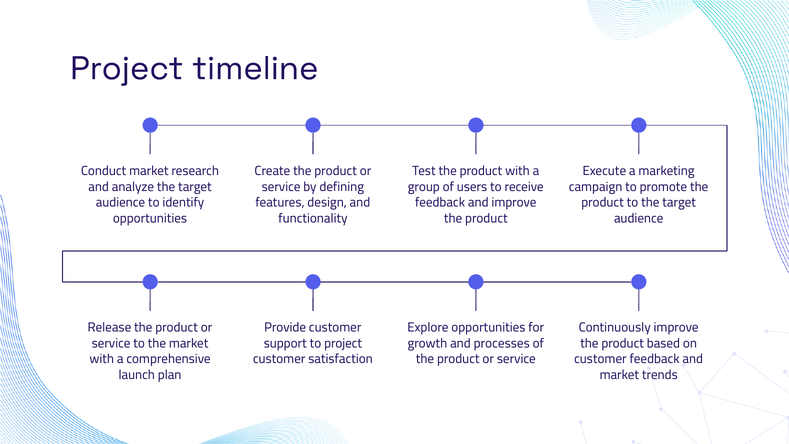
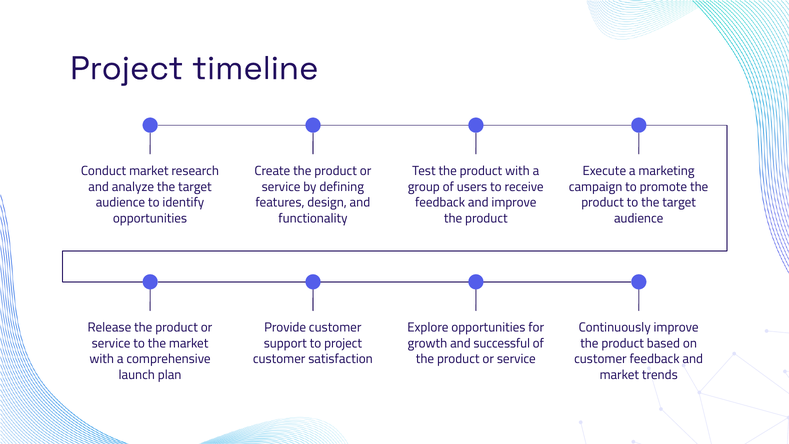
processes: processes -> successful (502, 343)
